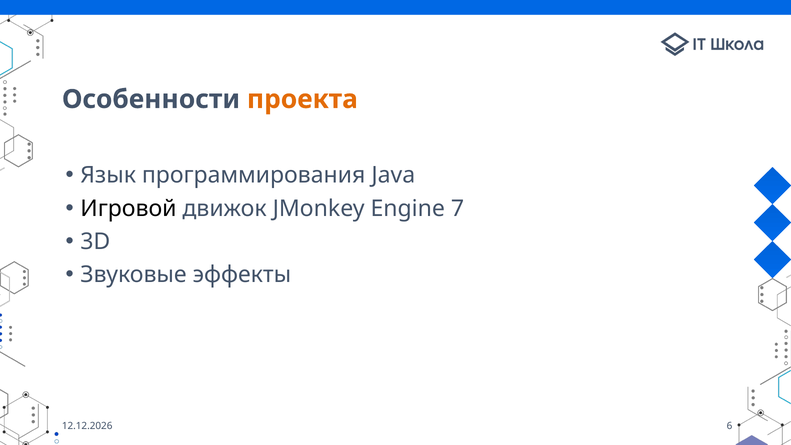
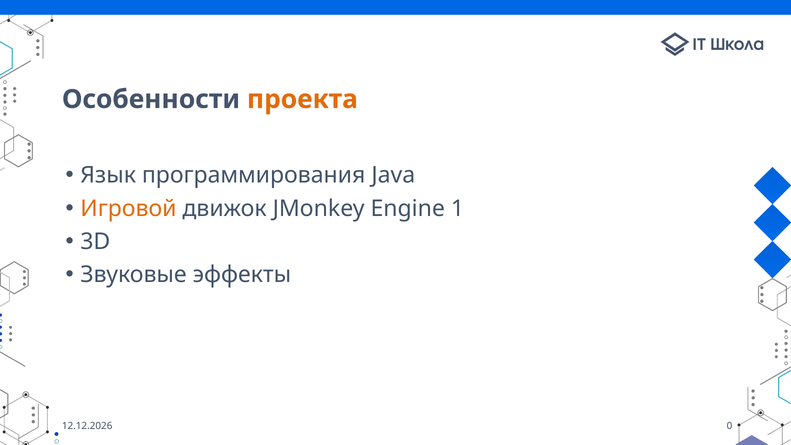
Игровой colour: black -> orange (128, 208)
7: 7 -> 1 (457, 208)
6: 6 -> 0 (730, 426)
